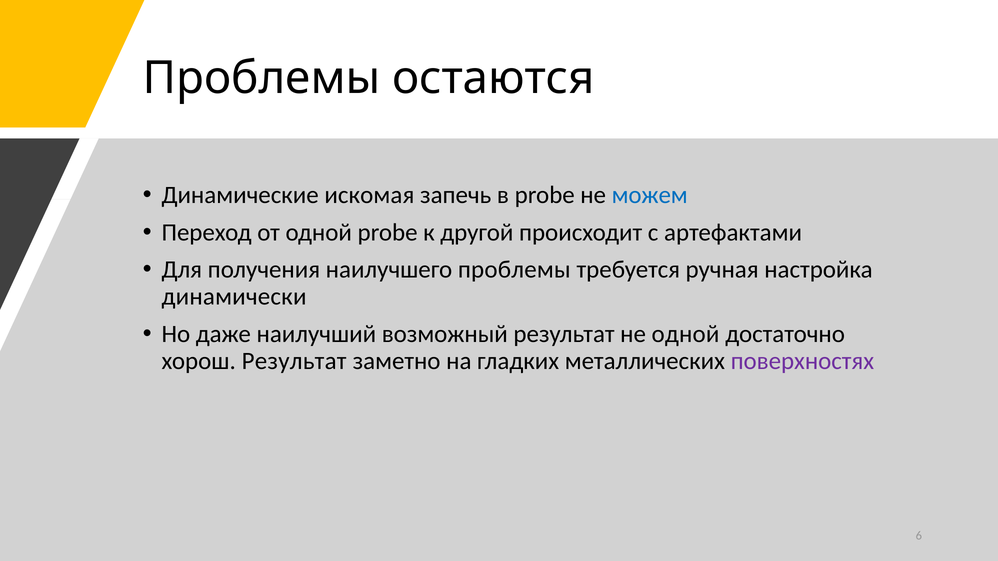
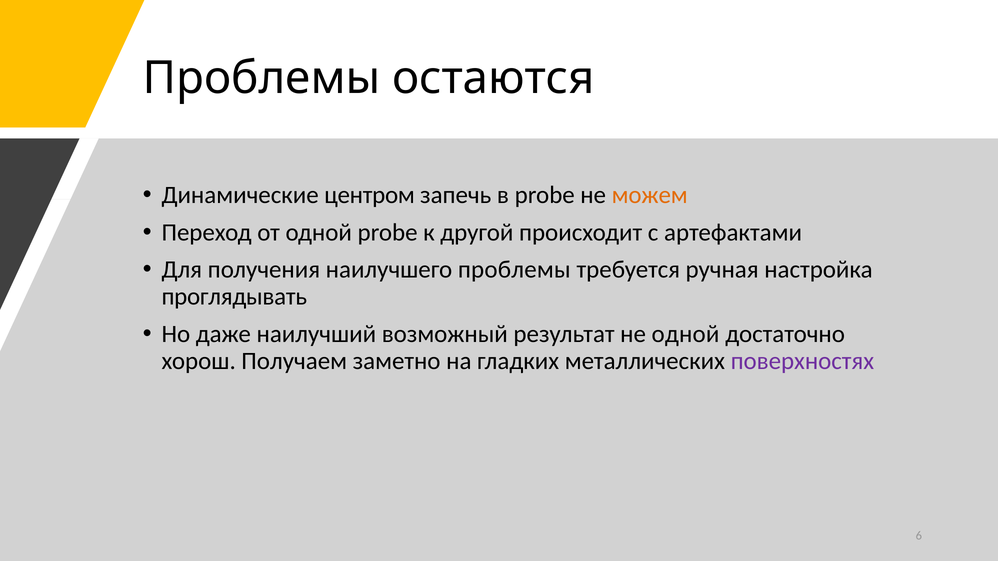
искомая: искомая -> центром (370, 195)
можем colour: blue -> orange (650, 195)
динамически: динамически -> проглядывать (234, 297)
хорош Результат: Результат -> Получаем (294, 361)
